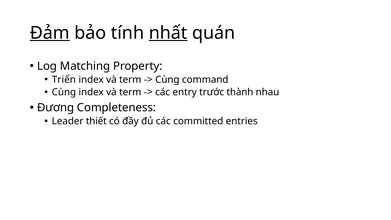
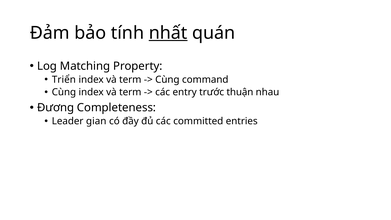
Đảm underline: present -> none (50, 33)
thành: thành -> thuận (240, 92)
thiết: thiết -> gian (96, 121)
